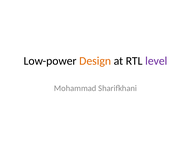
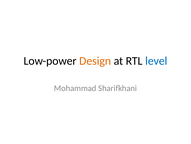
level colour: purple -> blue (156, 61)
